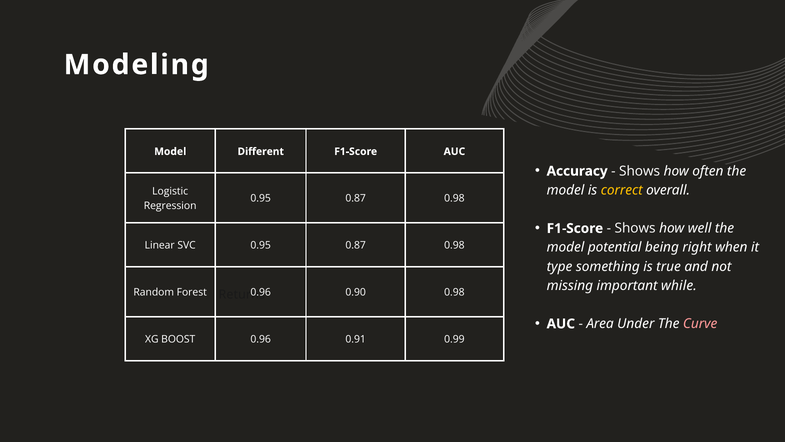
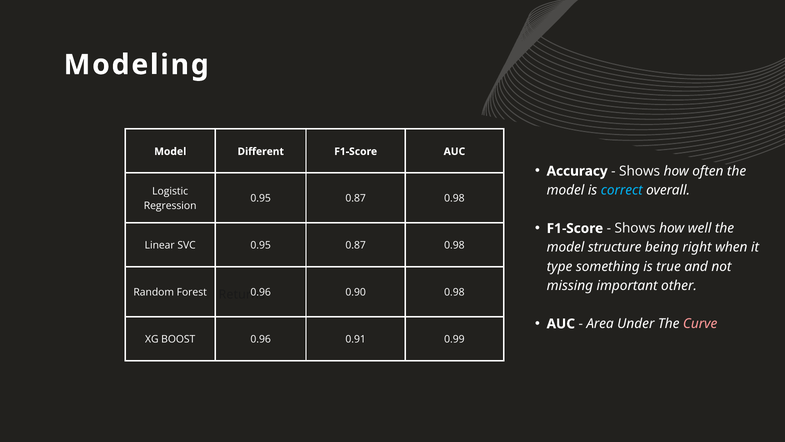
correct colour: yellow -> light blue (622, 190)
potential: potential -> structure (615, 247)
while: while -> other (679, 285)
